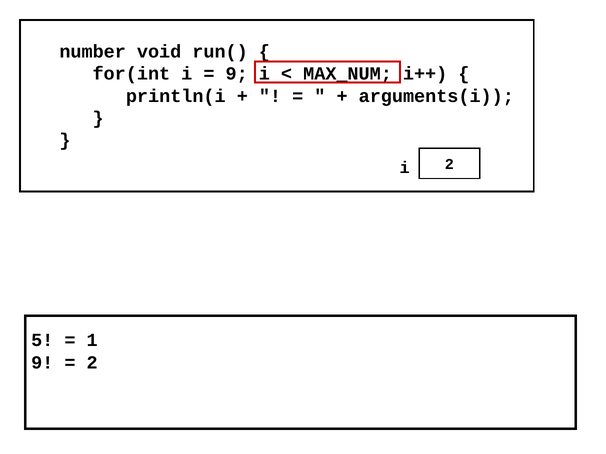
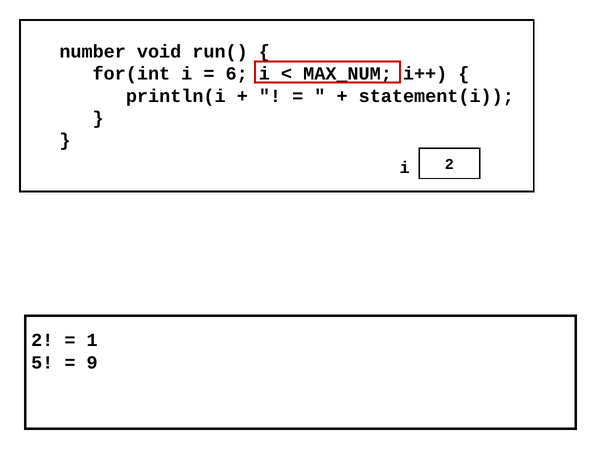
9: 9 -> 6 (237, 74)
arguments(i: arguments(i -> statement(i (436, 96)
5: 5 -> 2 (42, 341)
9: 9 -> 5 (42, 363)
2: 2 -> 9 (92, 363)
